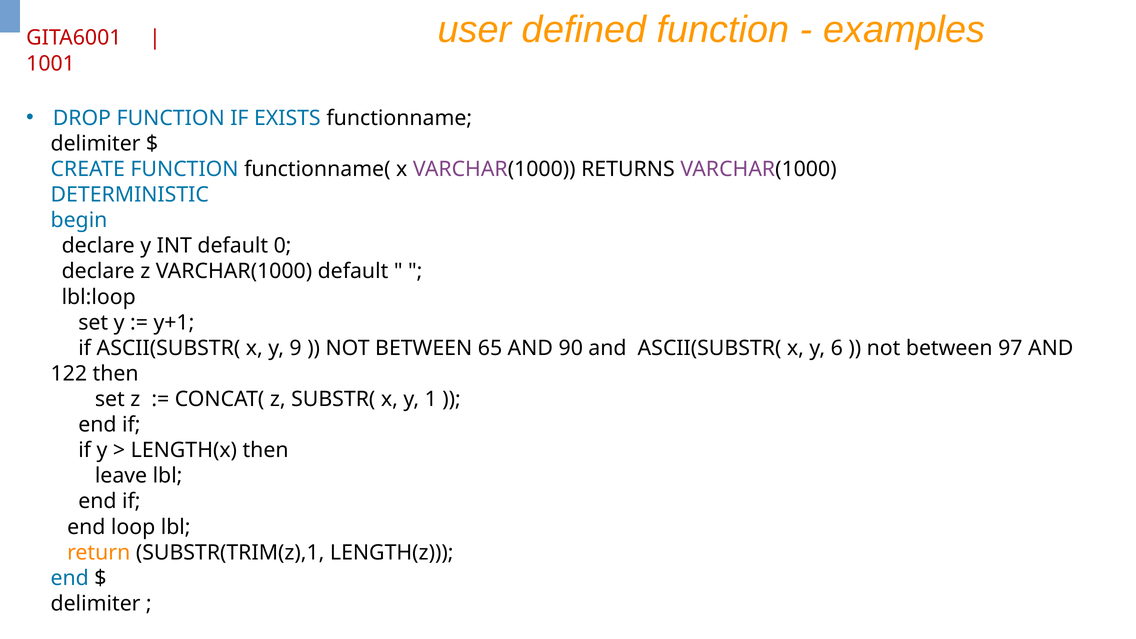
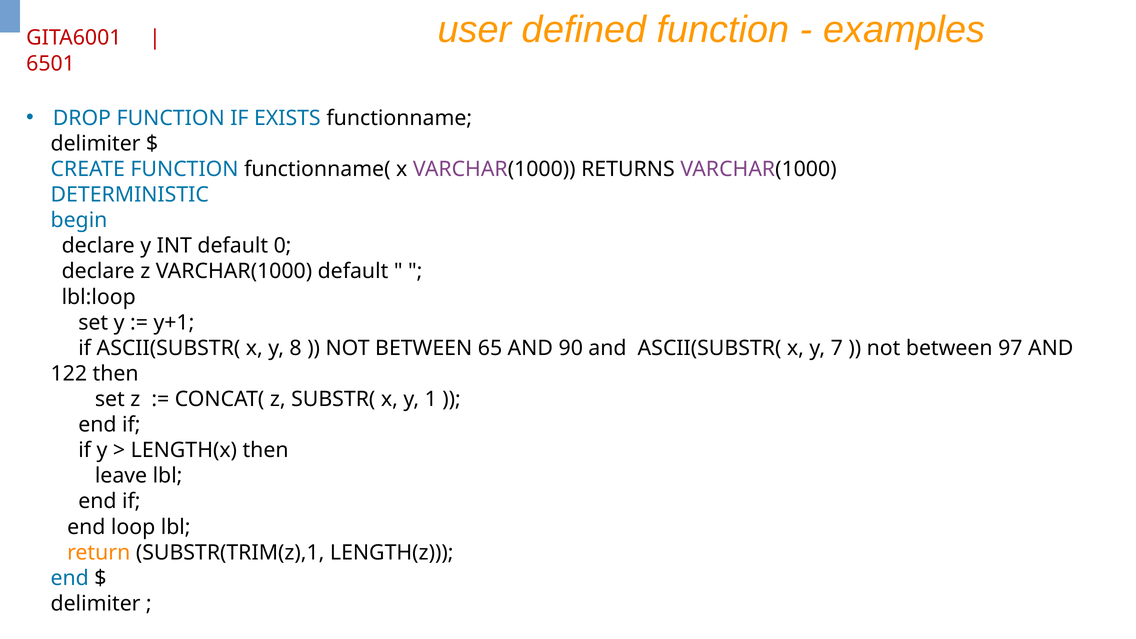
1001: 1001 -> 6501 (51, 64)
9: 9 -> 8 (296, 348)
6: 6 -> 7 (837, 348)
